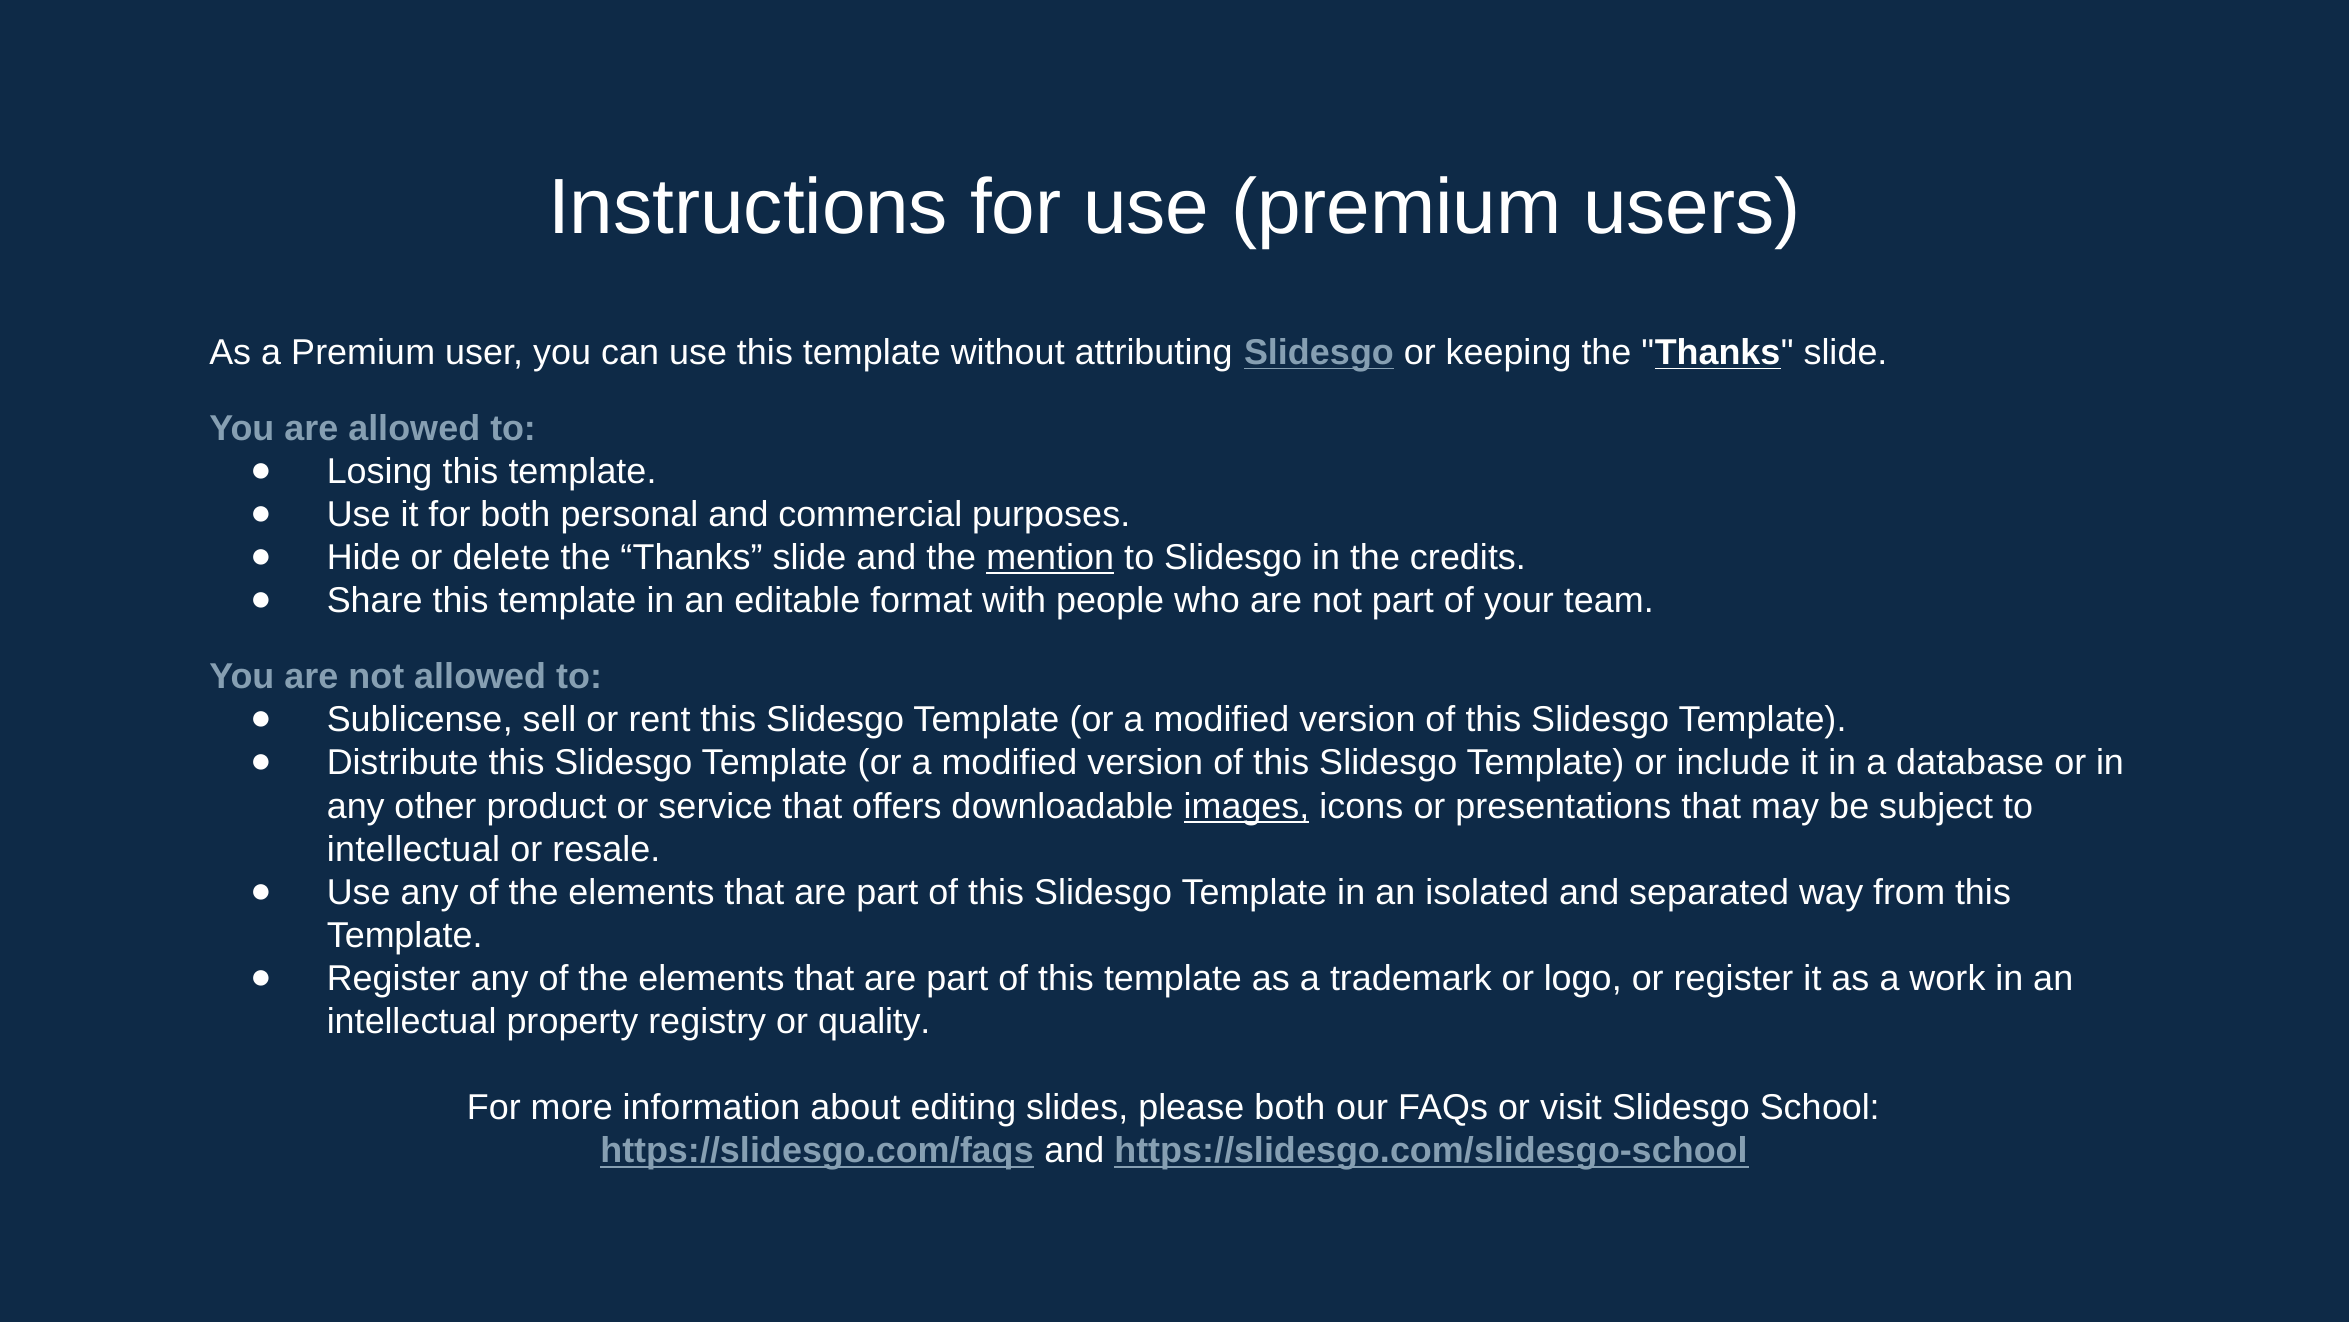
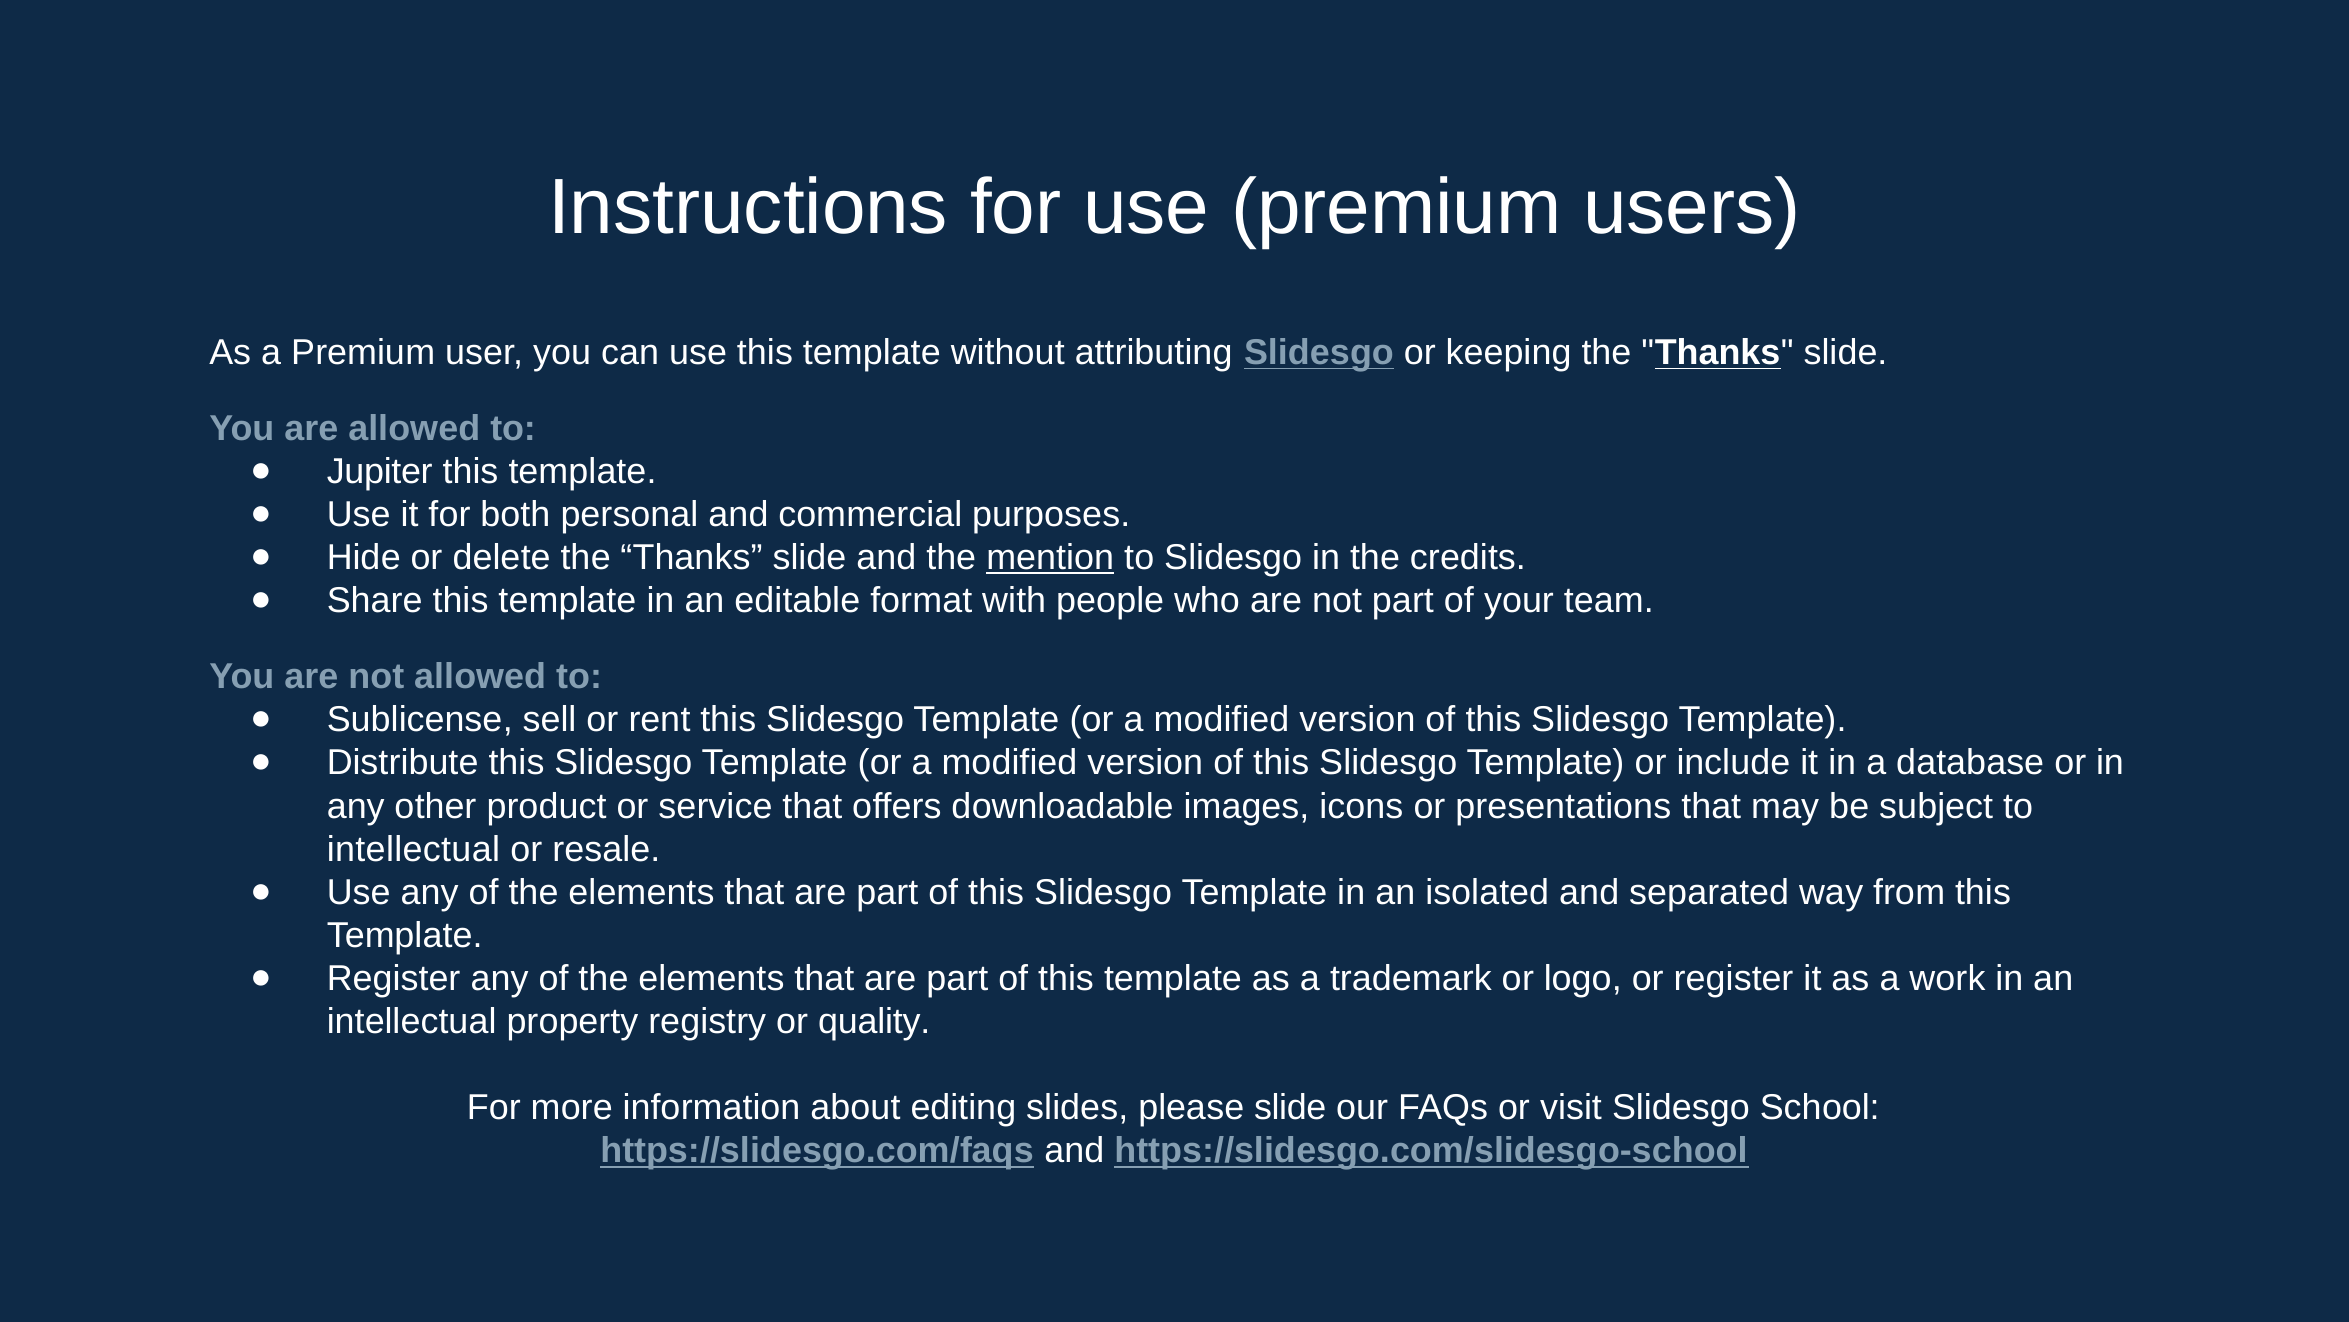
Losing: Losing -> Jupiter (380, 471)
images underline: present -> none (1246, 806)
please both: both -> slide (1290, 1107)
